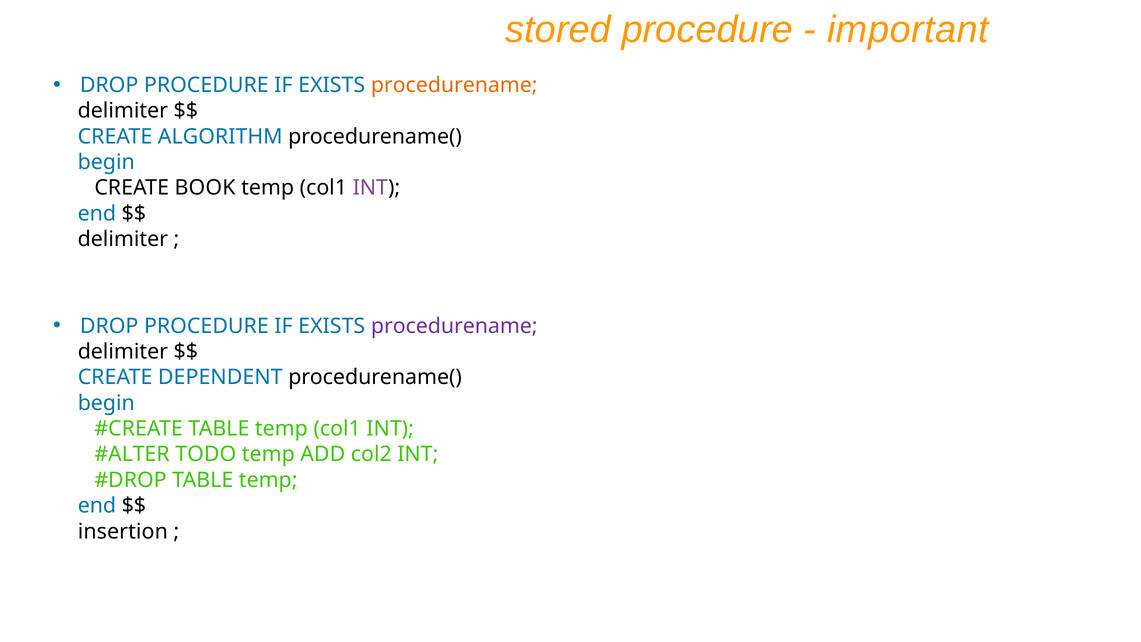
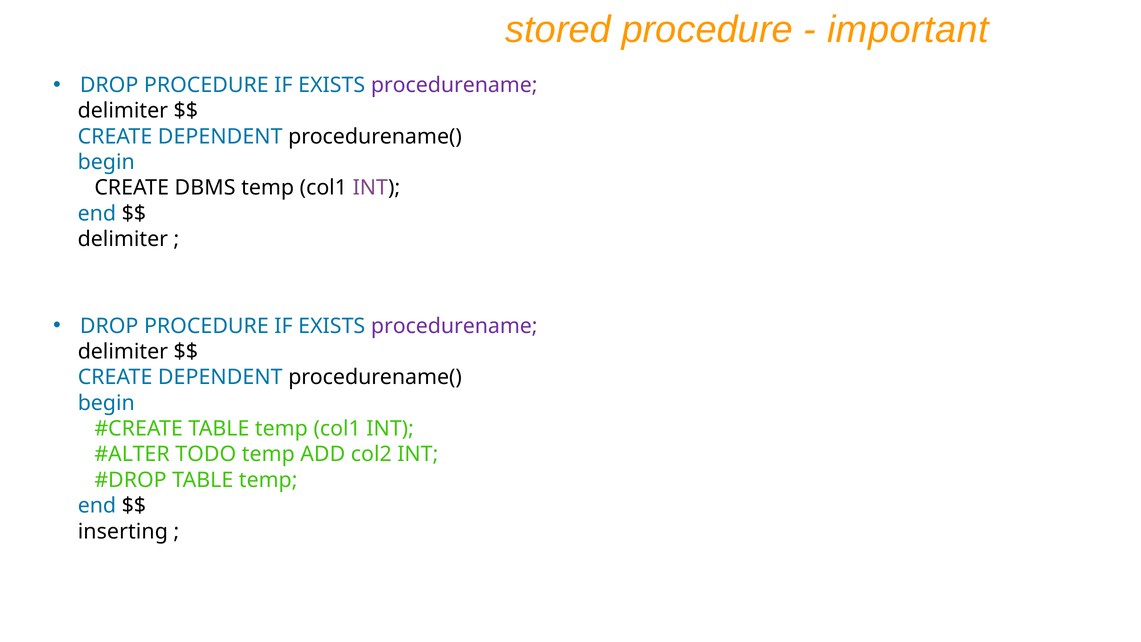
procedurename colour: orange -> purple (454, 85)
ALGORITHM: ALGORITHM -> DEPENDENT (220, 136)
BOOK: BOOK -> DBMS (205, 188)
insertion: insertion -> inserting (123, 531)
